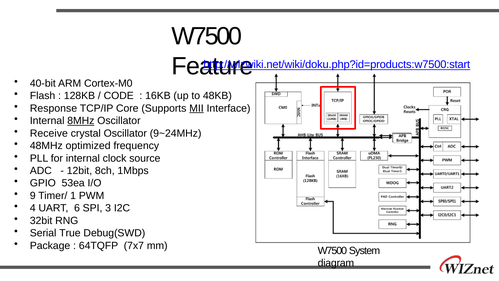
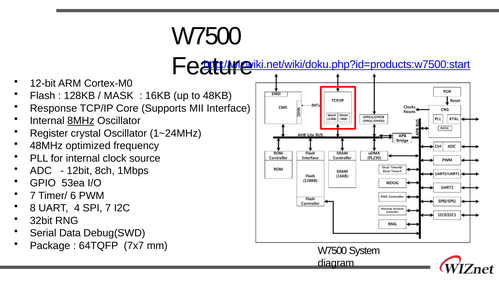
40-bit: 40-bit -> 12-bit (43, 83)
CODE: CODE -> MASK (119, 96)
MII underline: present -> none (196, 108)
Receive: Receive -> Register (49, 133)
9~24MHz: 9~24MHz -> 1~24MHz (176, 133)
9: 9 -> 7 (33, 196)
1: 1 -> 6 (73, 196)
4: 4 -> 8 (33, 208)
6: 6 -> 4 (77, 208)
SPI 3: 3 -> 7 (108, 208)
True: True -> Data (70, 233)
